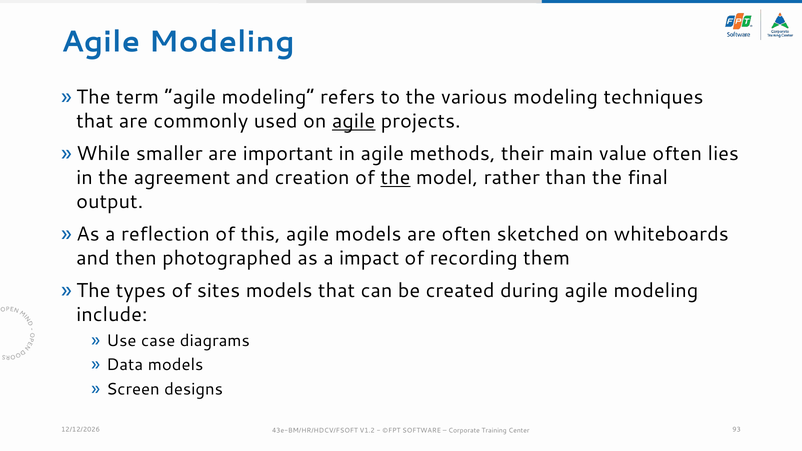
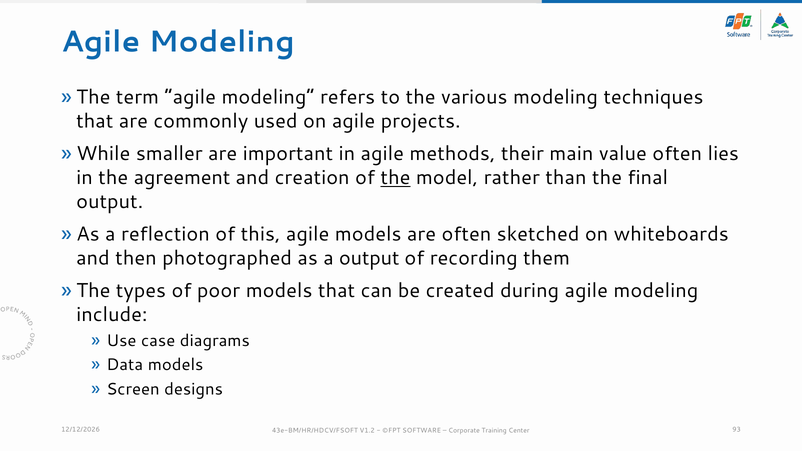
agile underline: present -> none (354, 121)
a impact: impact -> output (369, 258)
sites: sites -> poor (219, 291)
